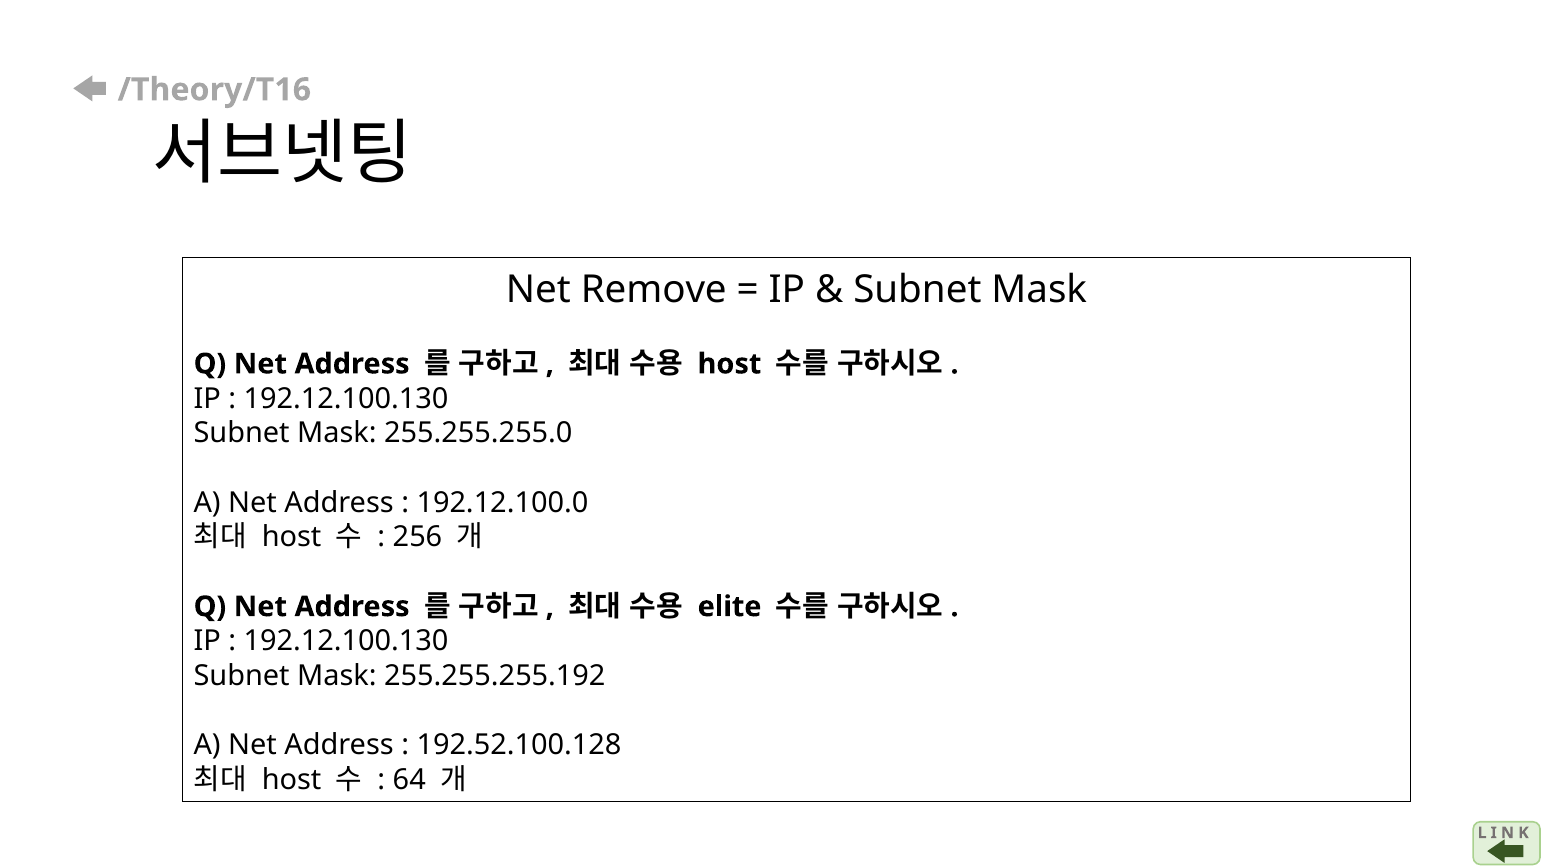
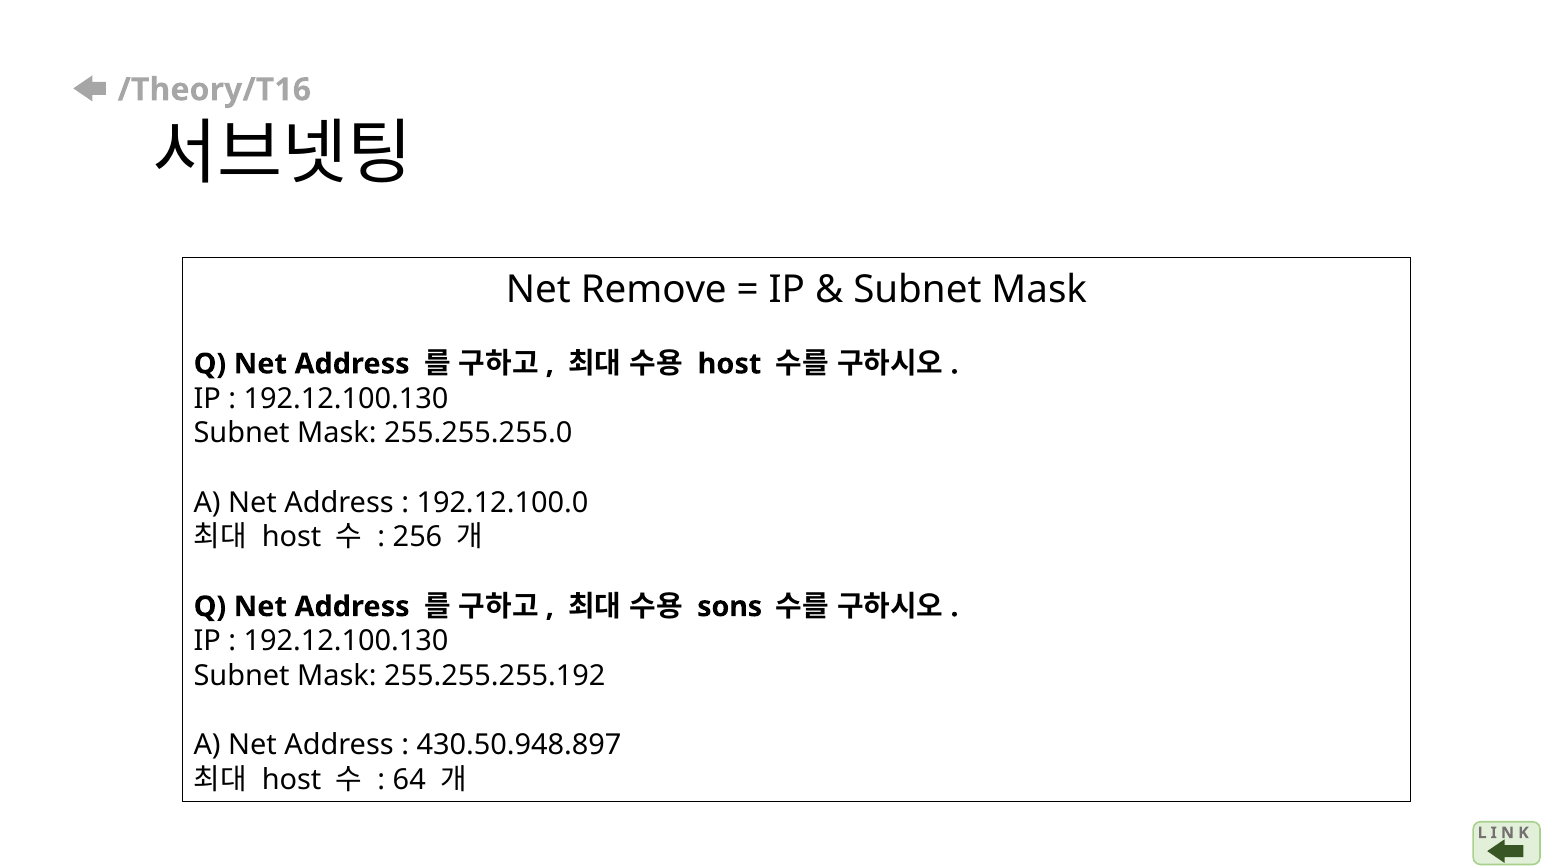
elite: elite -> sons (730, 607)
192.52.100.128: 192.52.100.128 -> 430.50.948.897 (519, 746)
